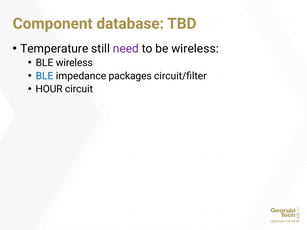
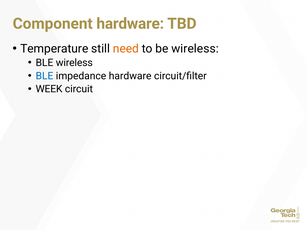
Component database: database -> hardware (130, 24)
need colour: purple -> orange (126, 49)
impedance packages: packages -> hardware (130, 76)
HOUR: HOUR -> WEEK (49, 89)
